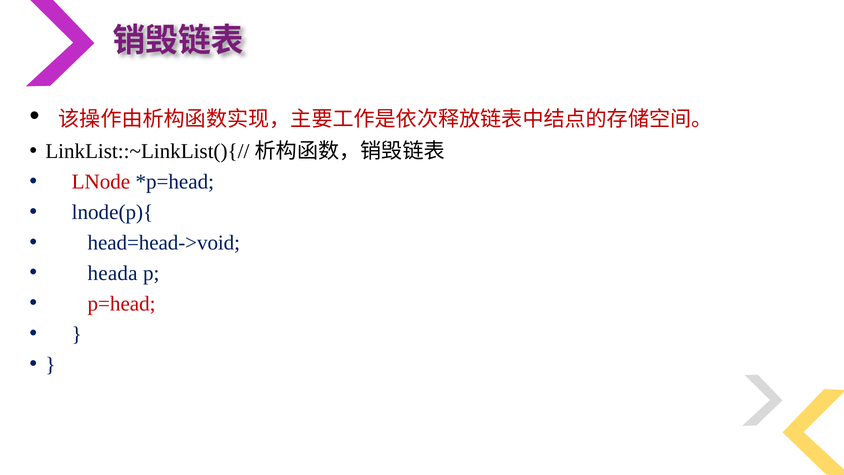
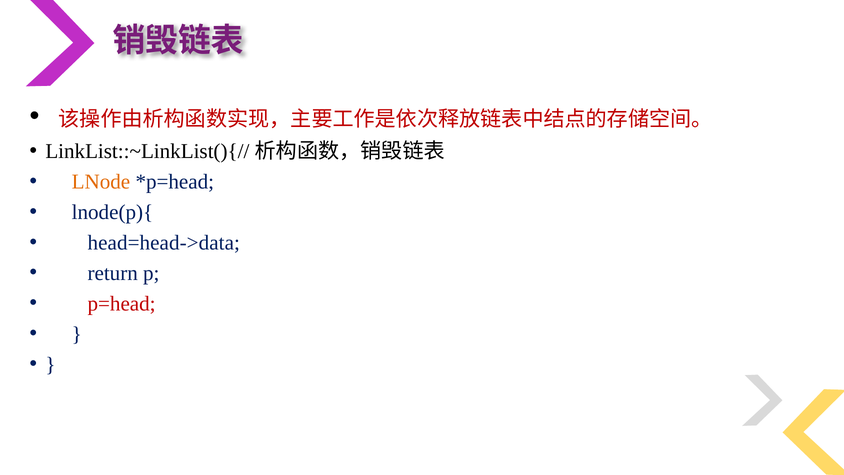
LNode colour: red -> orange (101, 182)
head=head->void: head=head->void -> head=head->data (164, 243)
heada: heada -> return (113, 273)
